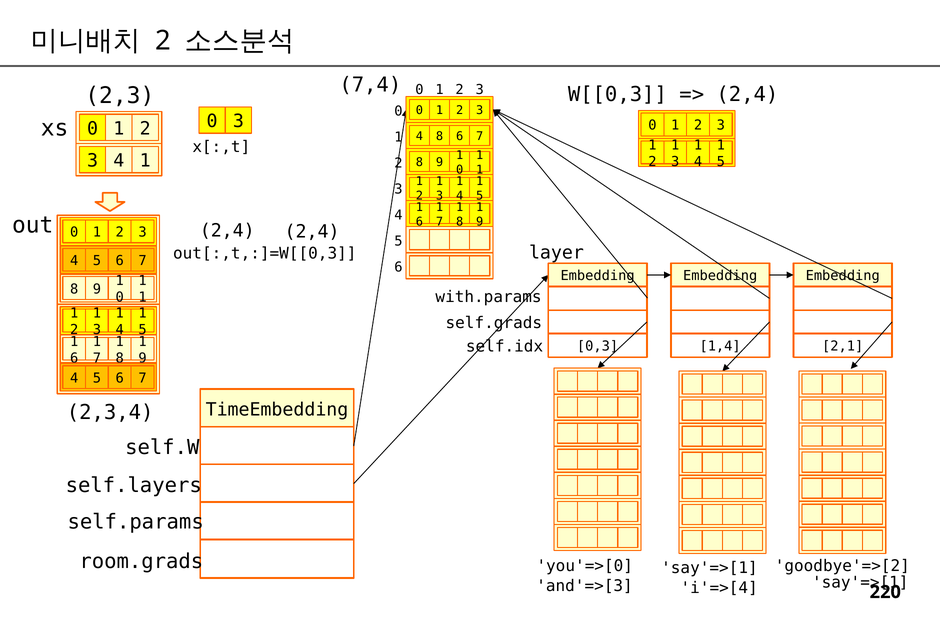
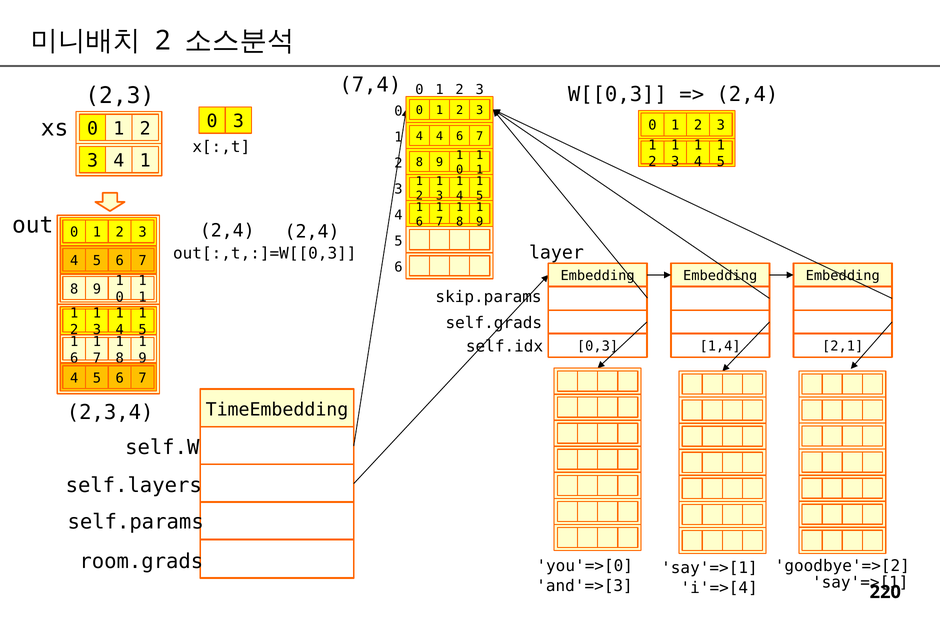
4 8: 8 -> 4 (440, 136)
with.params: with.params -> skip.params (489, 297)
